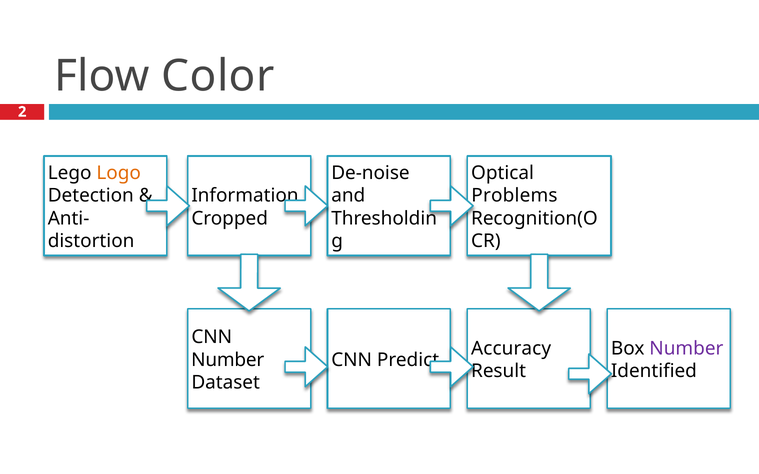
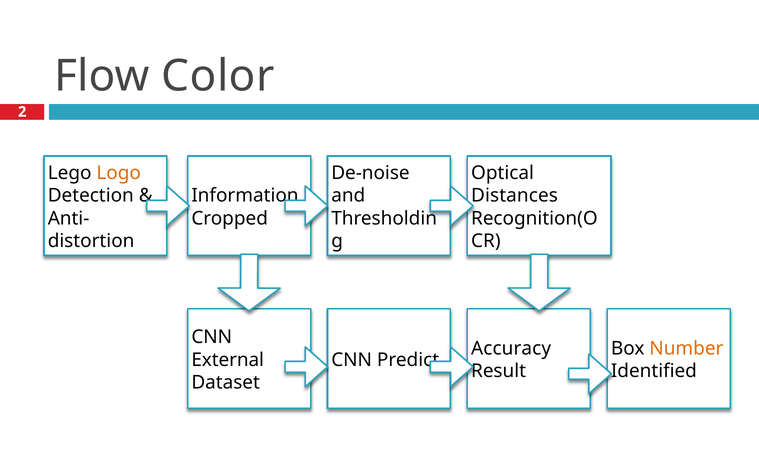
Problems: Problems -> Distances (515, 196)
Number colour: purple -> orange (686, 349)
Number: Number -> External (228, 360)
